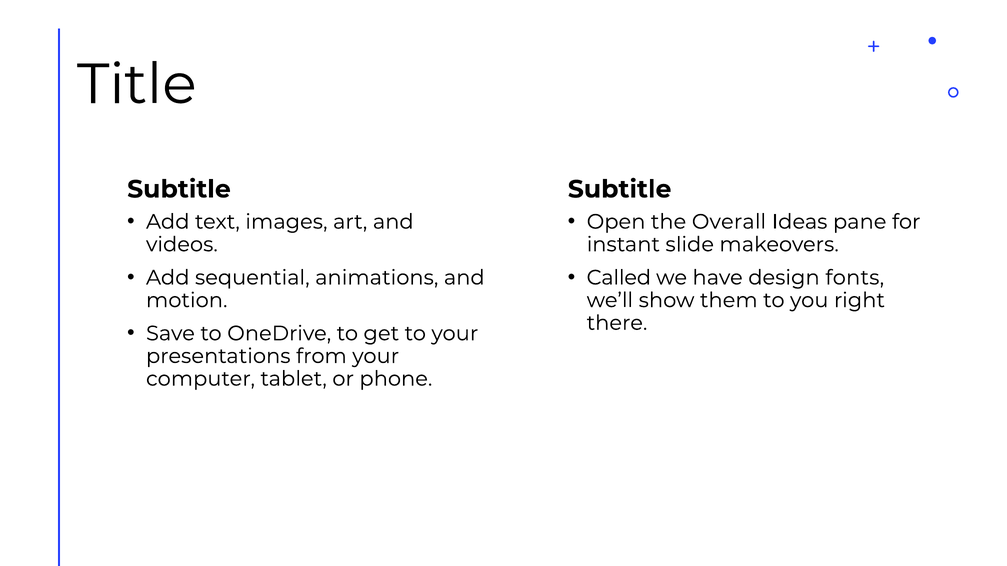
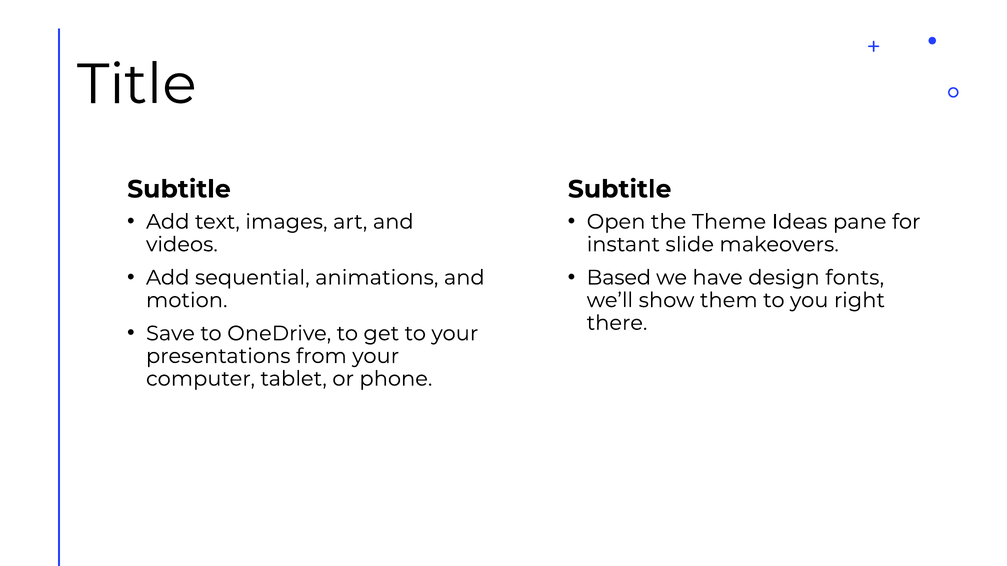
Overall: Overall -> Theme (729, 222)
Called: Called -> Based (619, 278)
